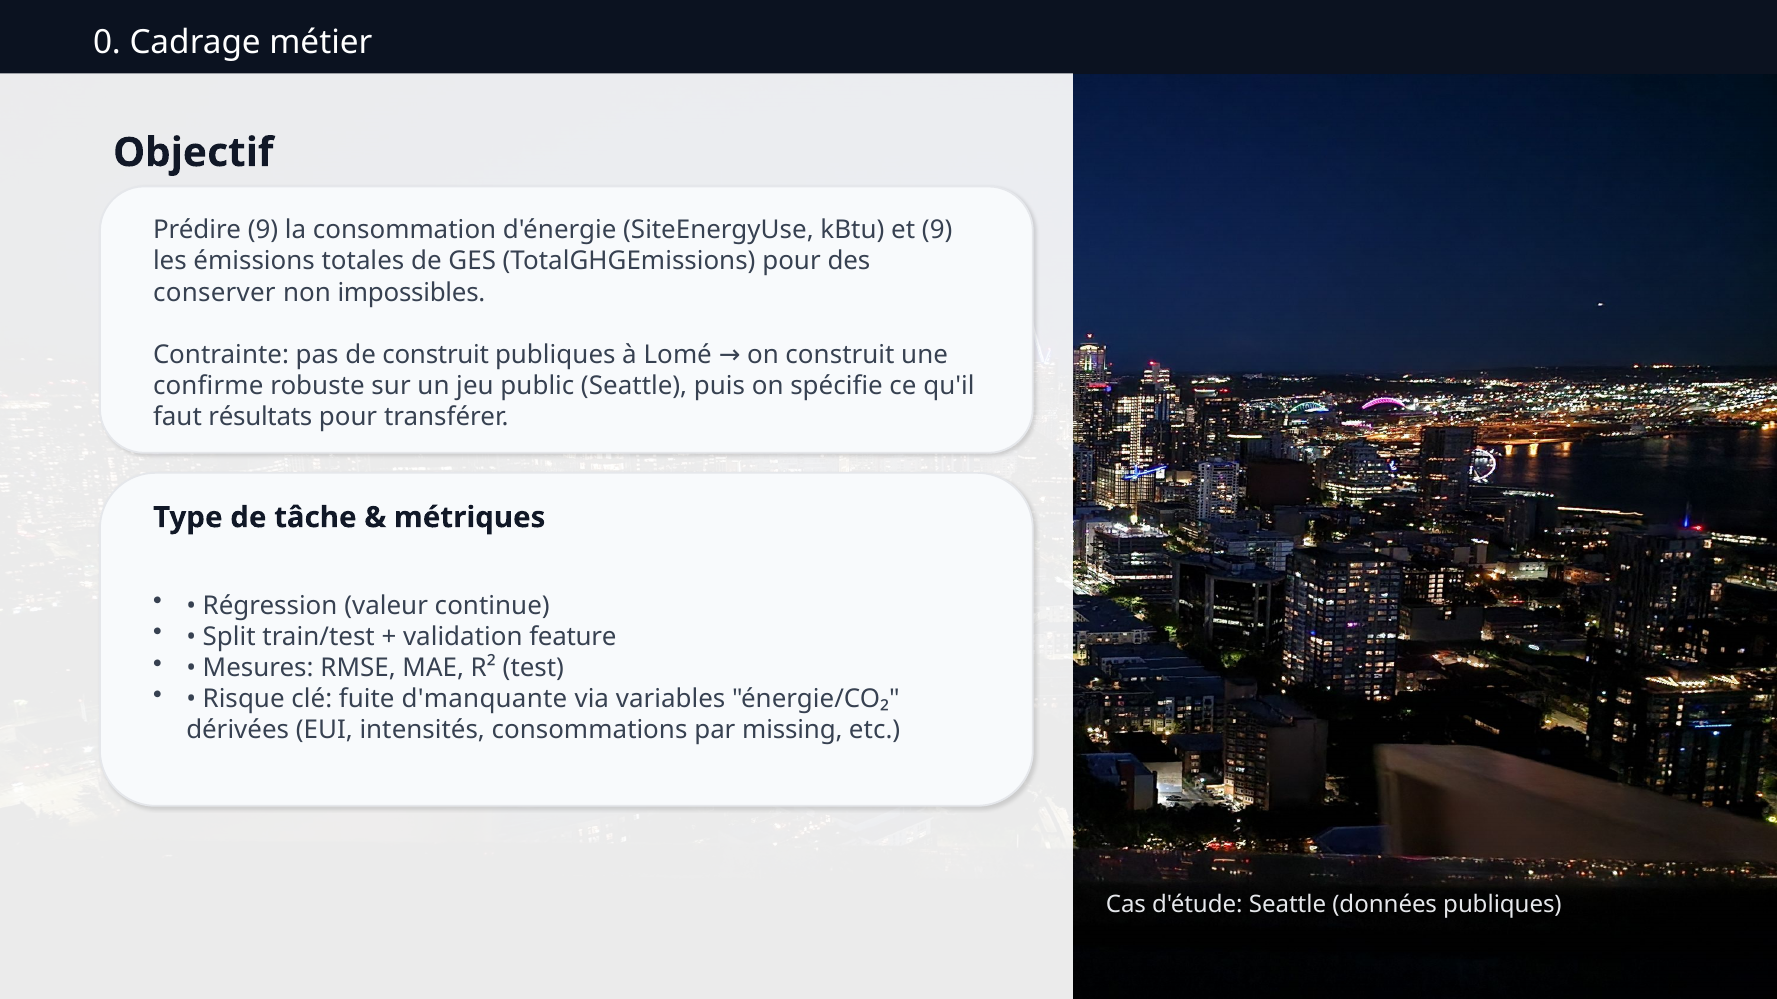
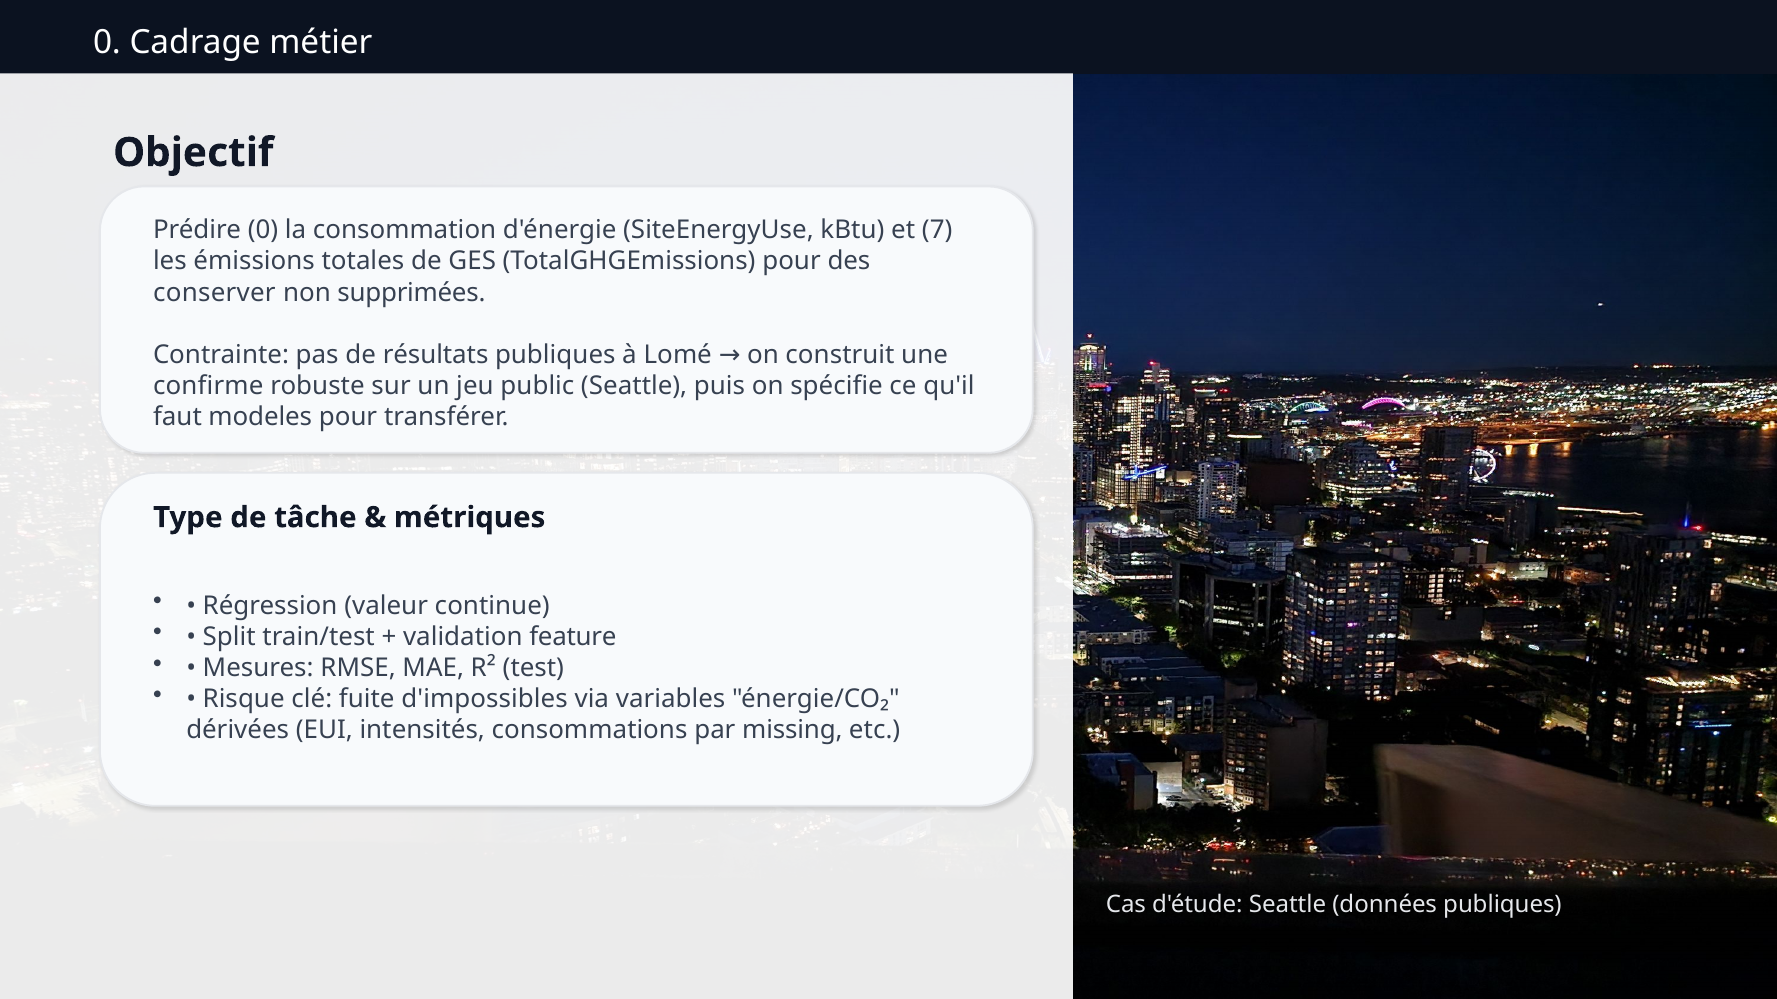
Prédire 9: 9 -> 0 (263, 230)
et 9: 9 -> 7 (937, 230)
impossibles: impossibles -> supprimées (411, 293)
de construit: construit -> résultats (436, 355)
résultats: résultats -> modeles (260, 417)
d'manquante: d'manquante -> d'impossibles (485, 699)
